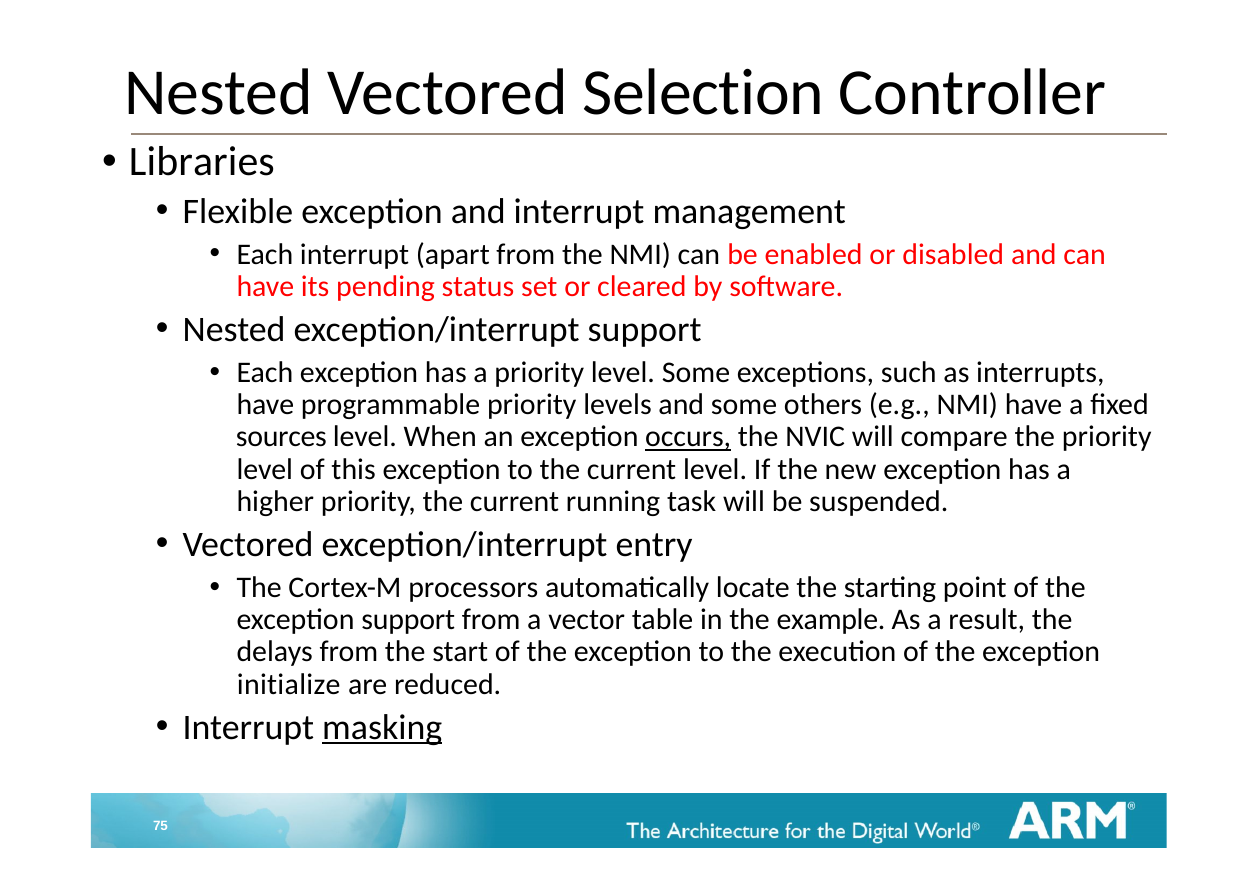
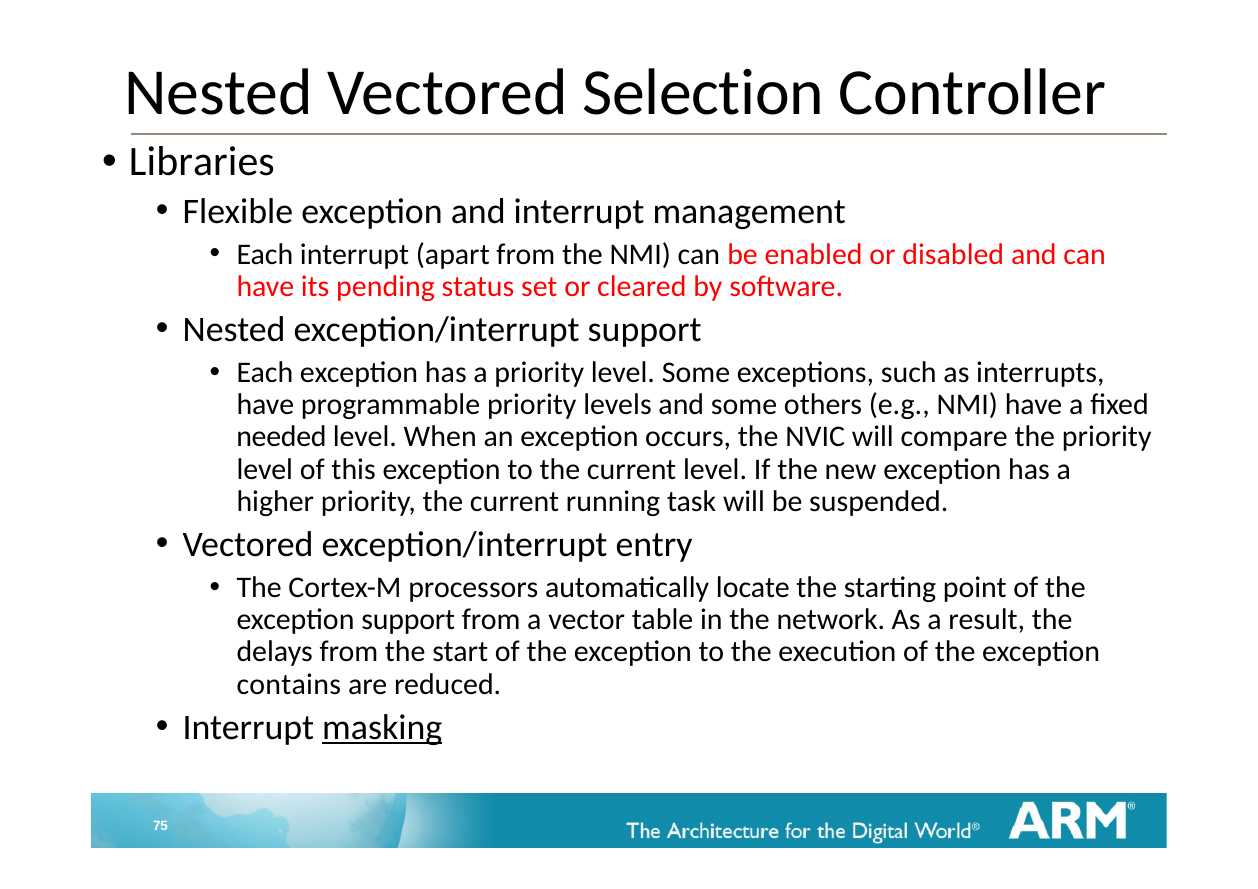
sources: sources -> needed (281, 437)
occurs underline: present -> none (688, 437)
example: example -> network (831, 620)
initialize: initialize -> contains (289, 684)
